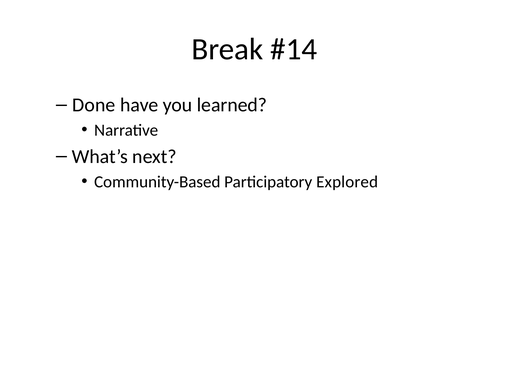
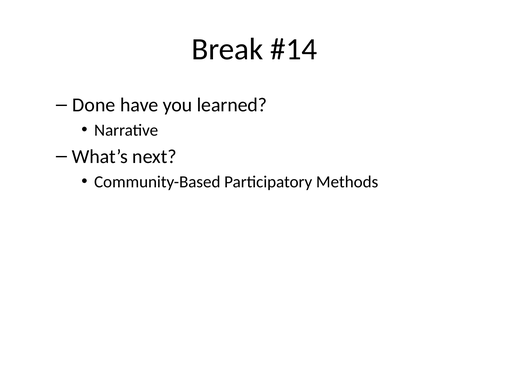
Explored: Explored -> Methods (347, 182)
